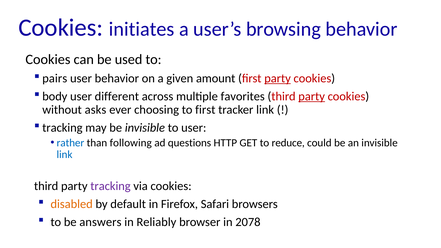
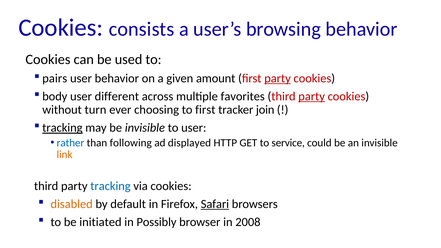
initiates: initiates -> consists (142, 29)
asks: asks -> turn (96, 110)
tracker link: link -> join (265, 110)
tracking underline: none -> present (62, 128)
questions: questions -> displayed (189, 143)
reduce: reduce -> service (288, 143)
link colour: blue -> orange (65, 155)
tracking colour: purple -> blue (111, 186)
Safari underline: none -> present (215, 204)
answers: answers -> initiated (100, 222)
Reliably: Reliably -> Possibly (156, 222)
2078: 2078 -> 2008 (248, 222)
